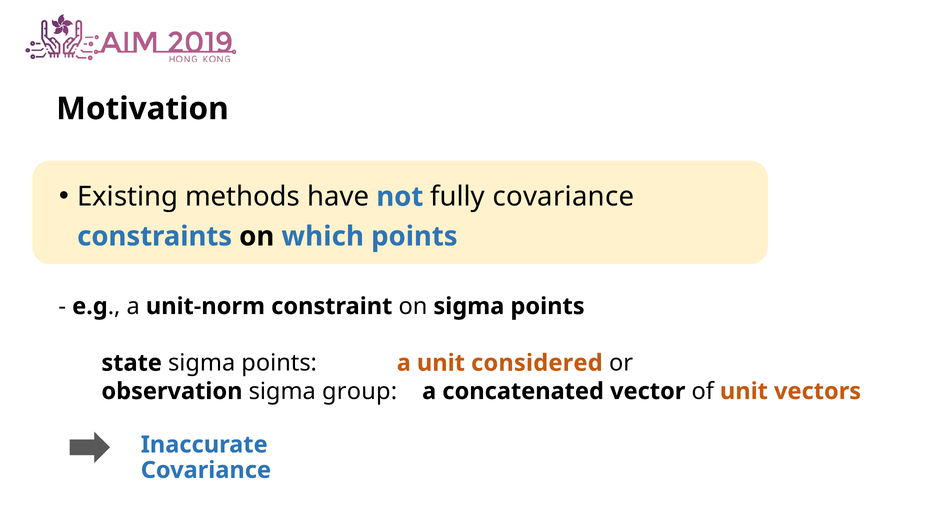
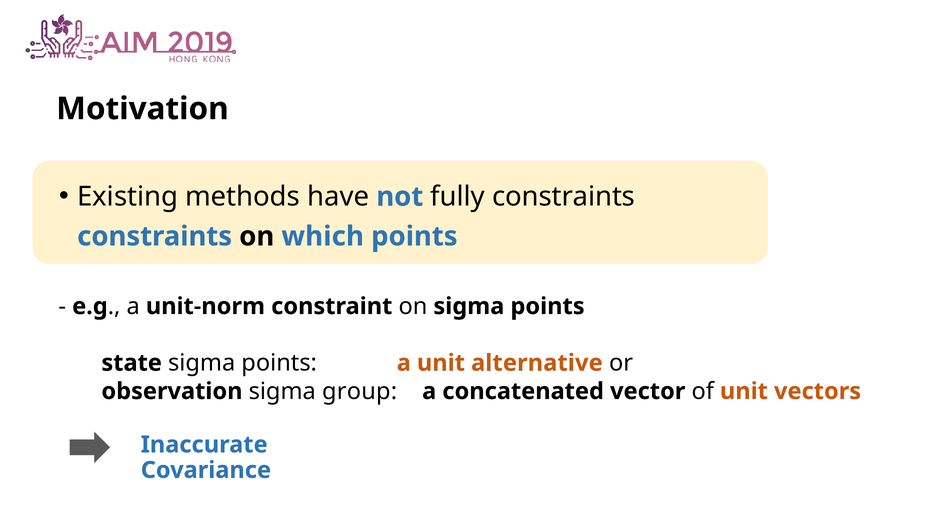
fully covariance: covariance -> constraints (564, 197)
considered: considered -> alternative (537, 363)
